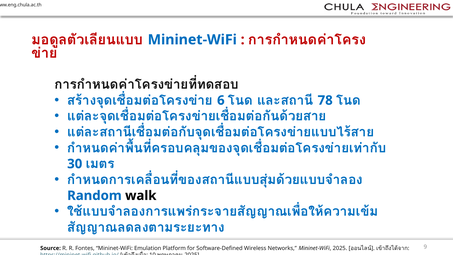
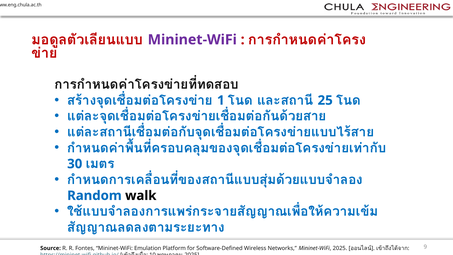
Mininet-WiFi colour: blue -> purple (192, 40)
6: 6 -> 1 (221, 100)
78: 78 -> 25 (325, 100)
